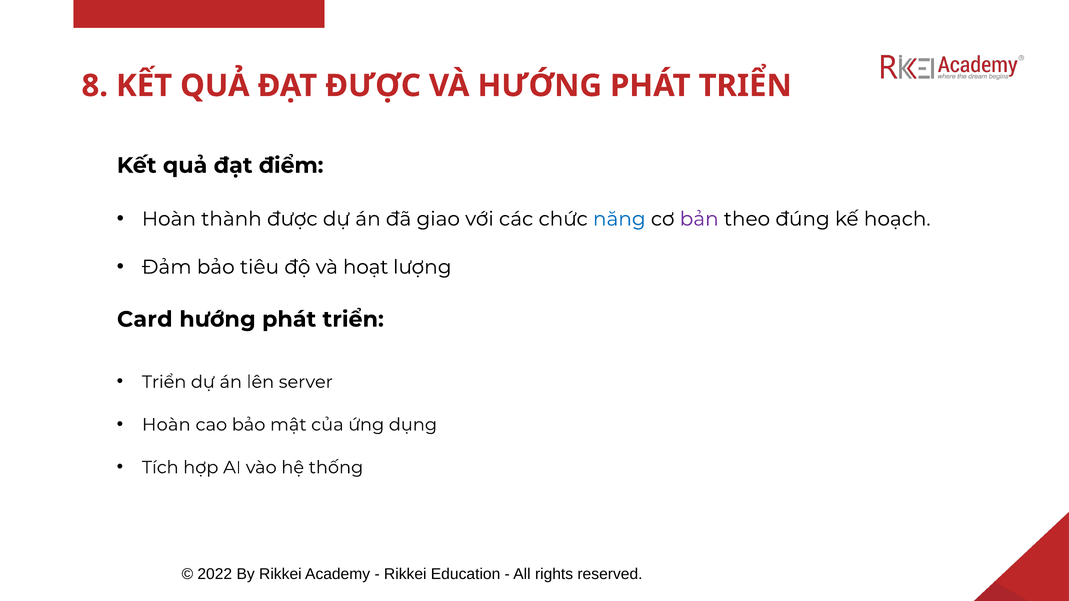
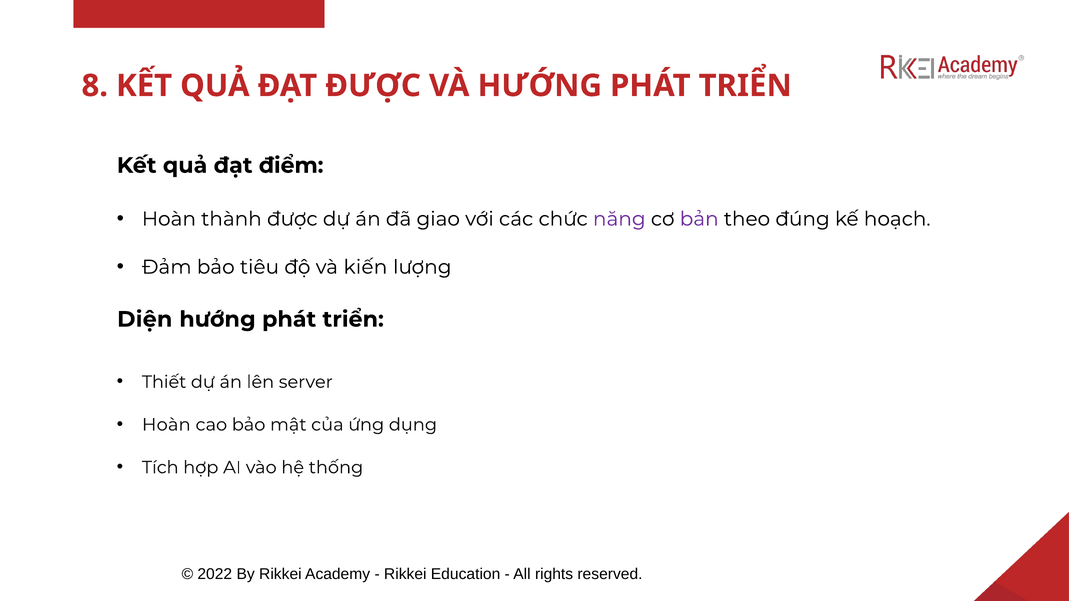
năng colour: blue -> purple (619, 219)
hoạt: hoạt -> kiến (365, 267)
Card: Card -> Diện (145, 319)
Triển: Triển -> Thiết (164, 382)
